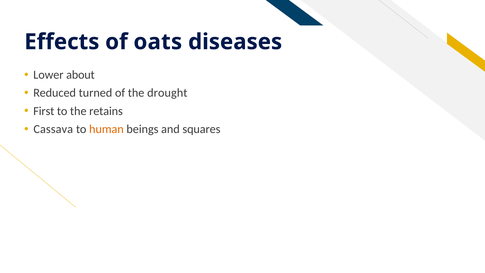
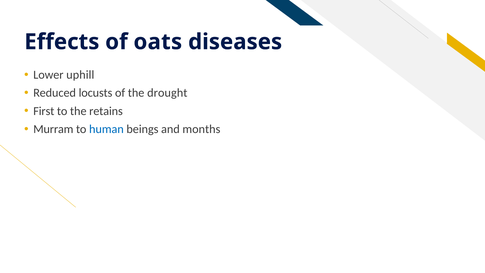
about: about -> uphill (80, 75)
turned: turned -> locusts (96, 93)
Cassava: Cassava -> Murram (53, 129)
human colour: orange -> blue (106, 129)
squares: squares -> months (201, 129)
